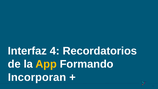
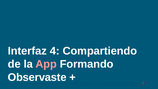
Recordatorios: Recordatorios -> Compartiendo (100, 51)
App colour: yellow -> pink (46, 64)
Incorporan: Incorporan -> Observaste (37, 77)
